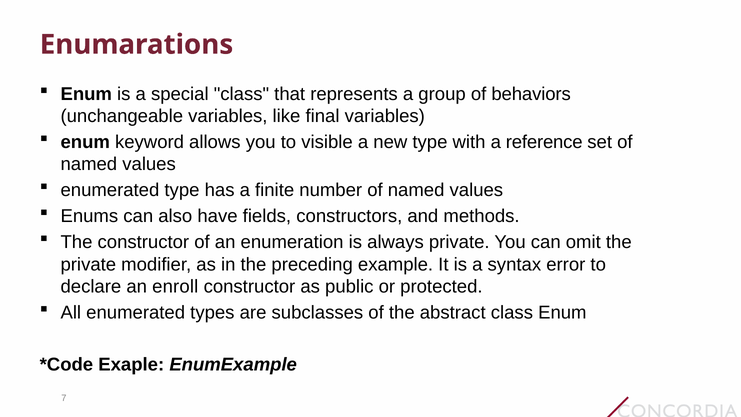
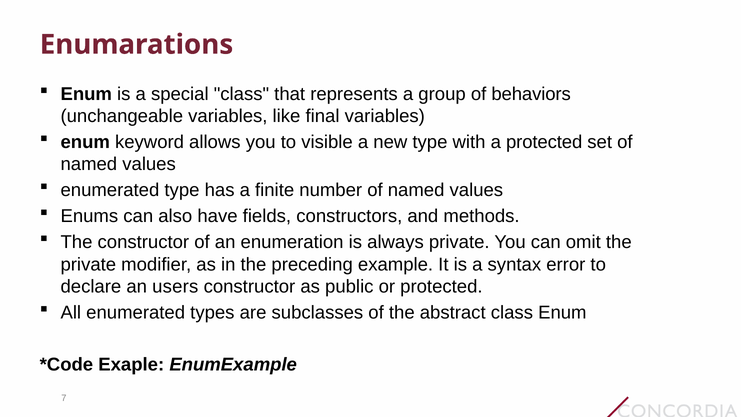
a reference: reference -> protected (544, 142)
enroll: enroll -> users (175, 287)
